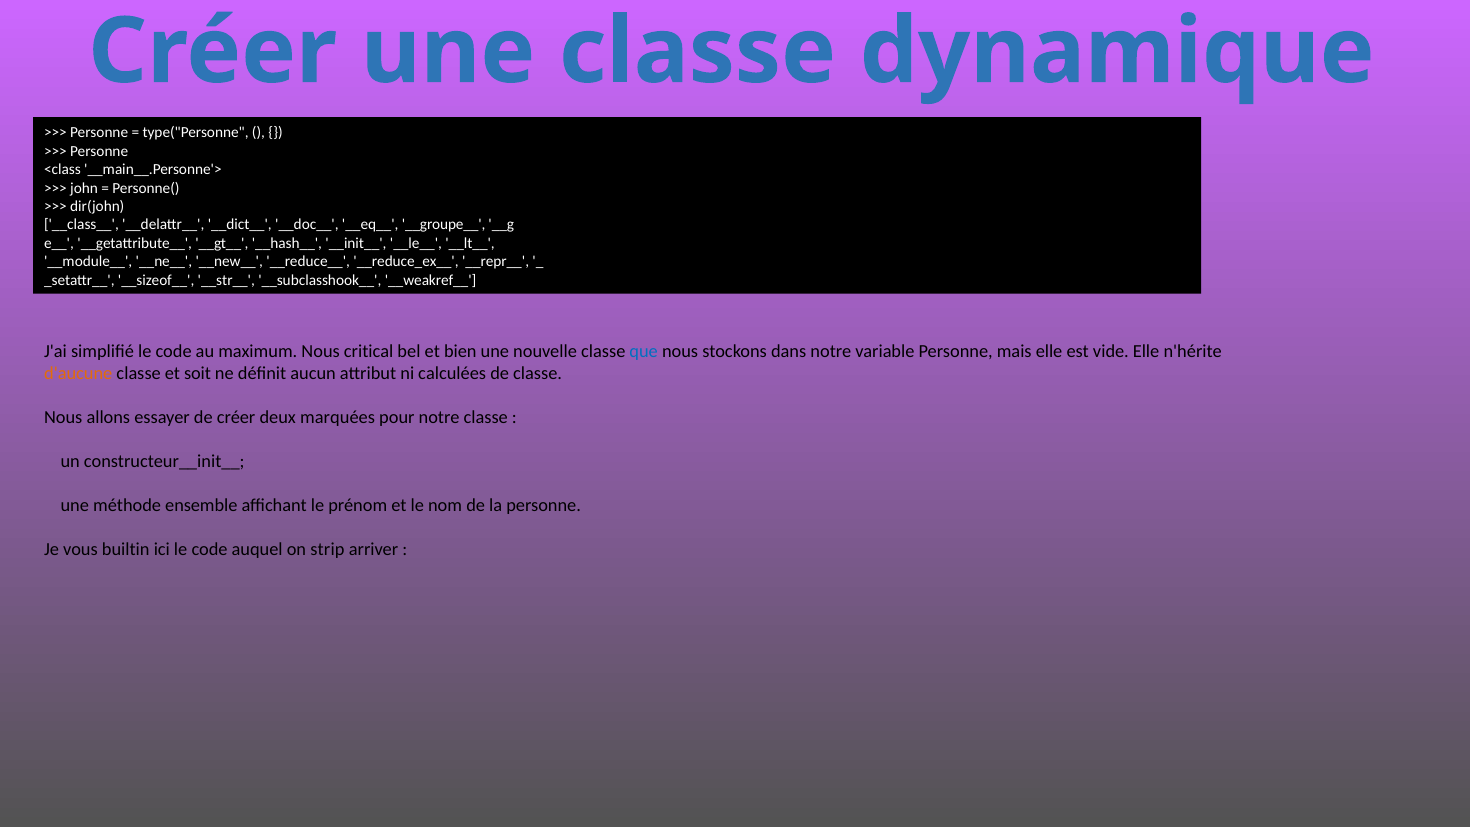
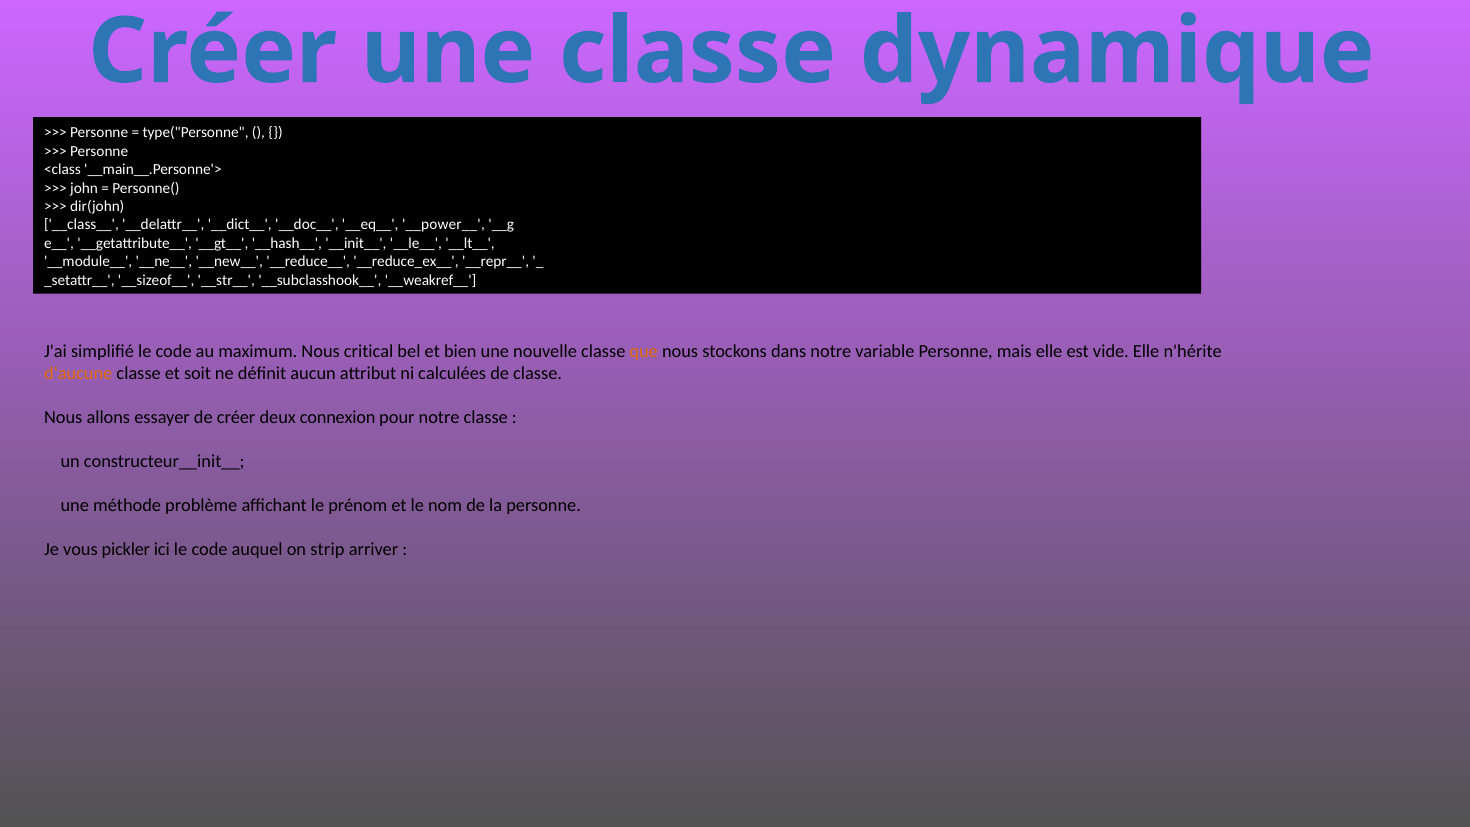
__groupe__: __groupe__ -> __power__ (443, 225)
que colour: blue -> orange (644, 351)
marquées: marquées -> connexion (338, 417)
ensemble: ensemble -> problème (201, 505)
builtin: builtin -> pickler (126, 549)
